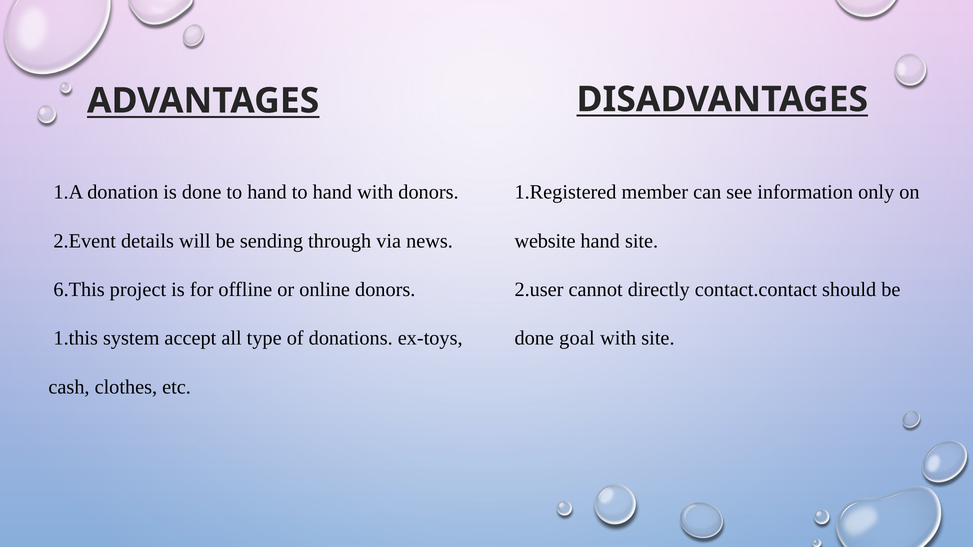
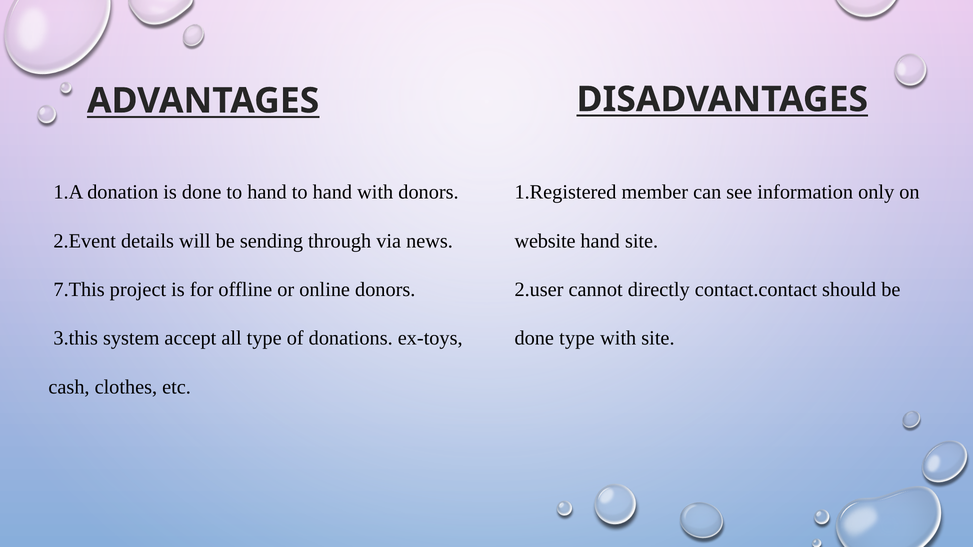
6.This: 6.This -> 7.This (79, 290)
1.this: 1.this -> 3.this (76, 338)
done goal: goal -> type (577, 338)
